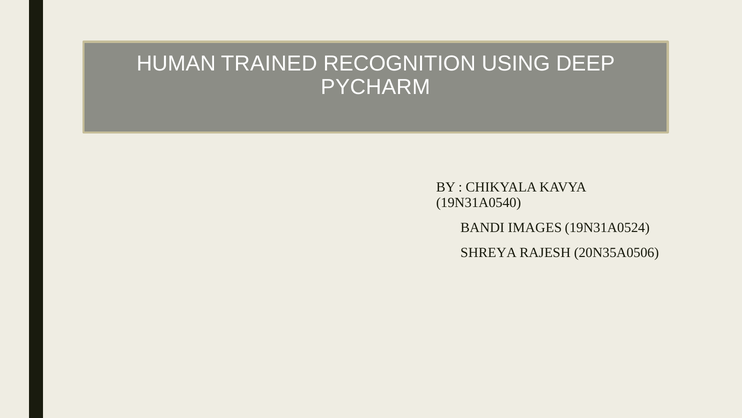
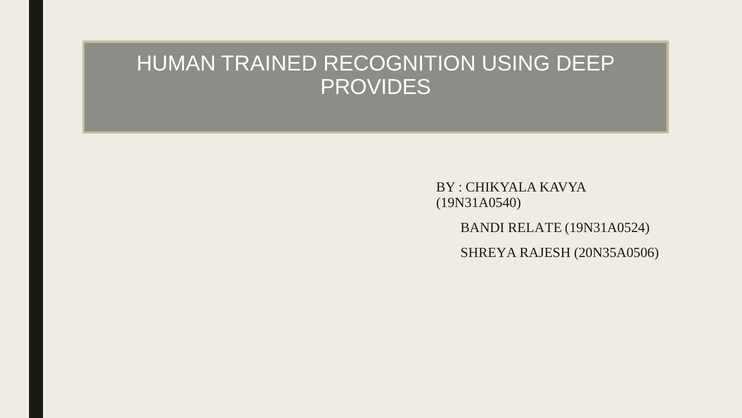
PYCHARM: PYCHARM -> PROVIDES (376, 87)
IMAGES: IMAGES -> RELATE (535, 228)
